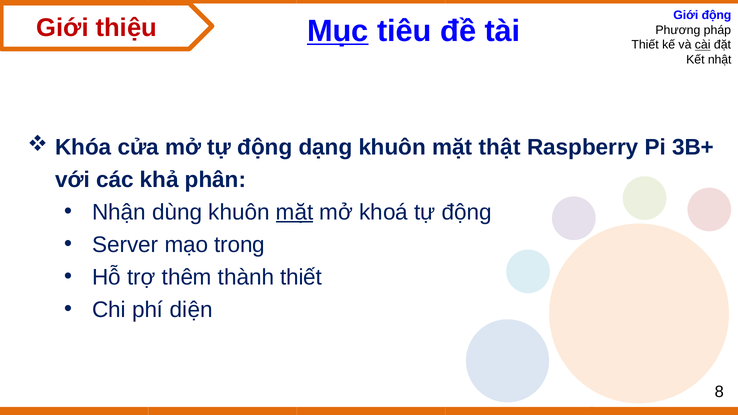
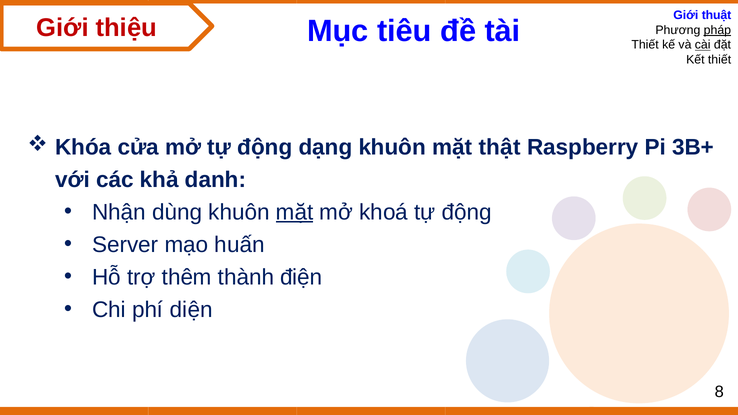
Giới động: động -> thuật (717, 15)
Mục underline: present -> none (338, 31)
pháp underline: none -> present (717, 30)
Kết nhật: nhật -> thiết (720, 60)
phân: phân -> danh (215, 180)
trong: trong -> huấn (240, 245)
thành thiết: thiết -> điện (301, 277)
